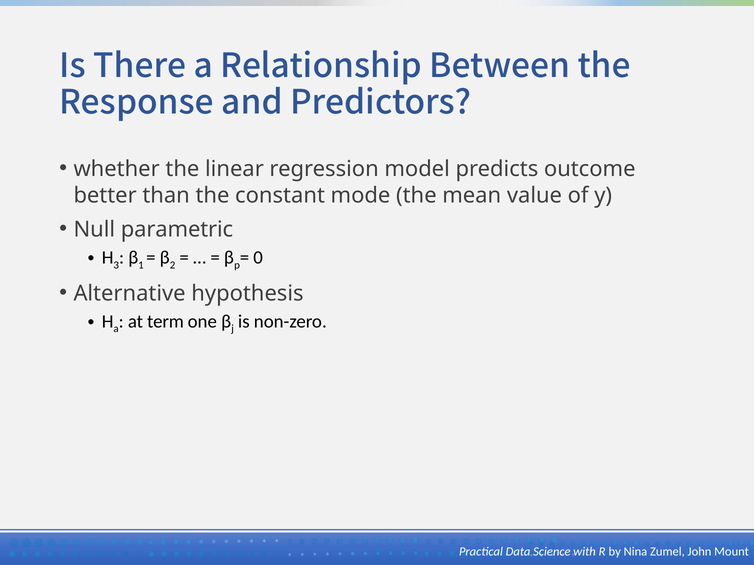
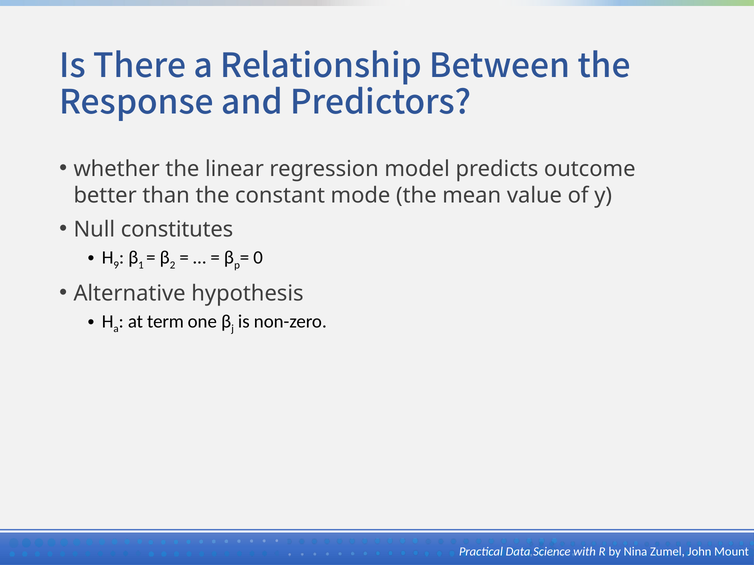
parametric: parametric -> constitutes (177, 230)
3: 3 -> 9 (116, 265)
